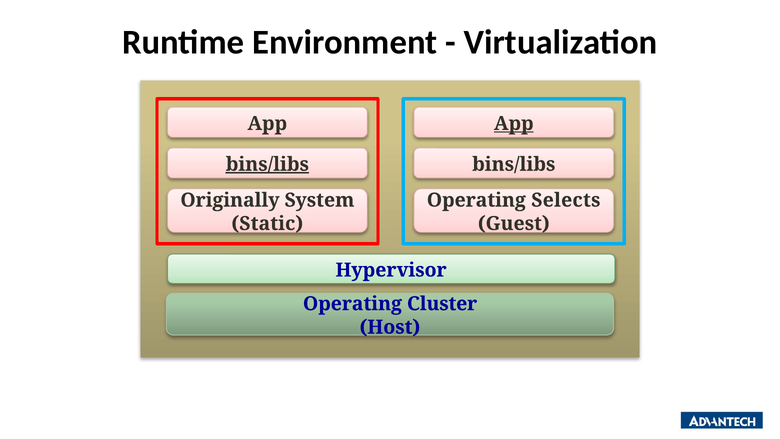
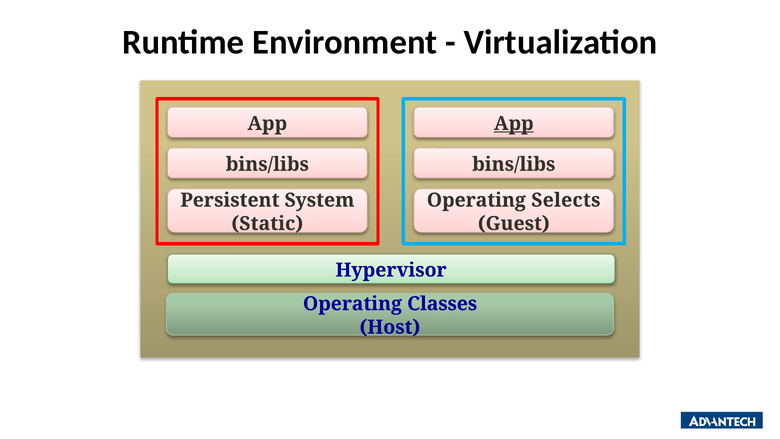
bins/libs underline: present -> none (267, 164)
Originally: Originally -> Persistent (230, 200)
Cluster: Cluster -> Classes (442, 304)
